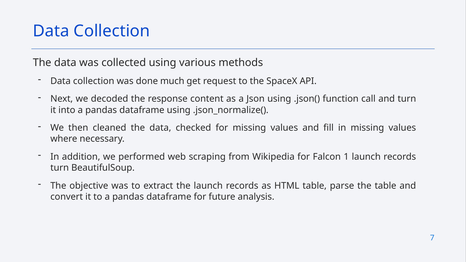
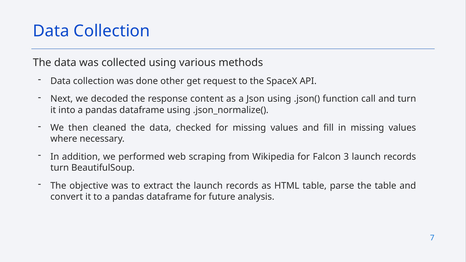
much: much -> other (172, 81)
1: 1 -> 3 (346, 157)
